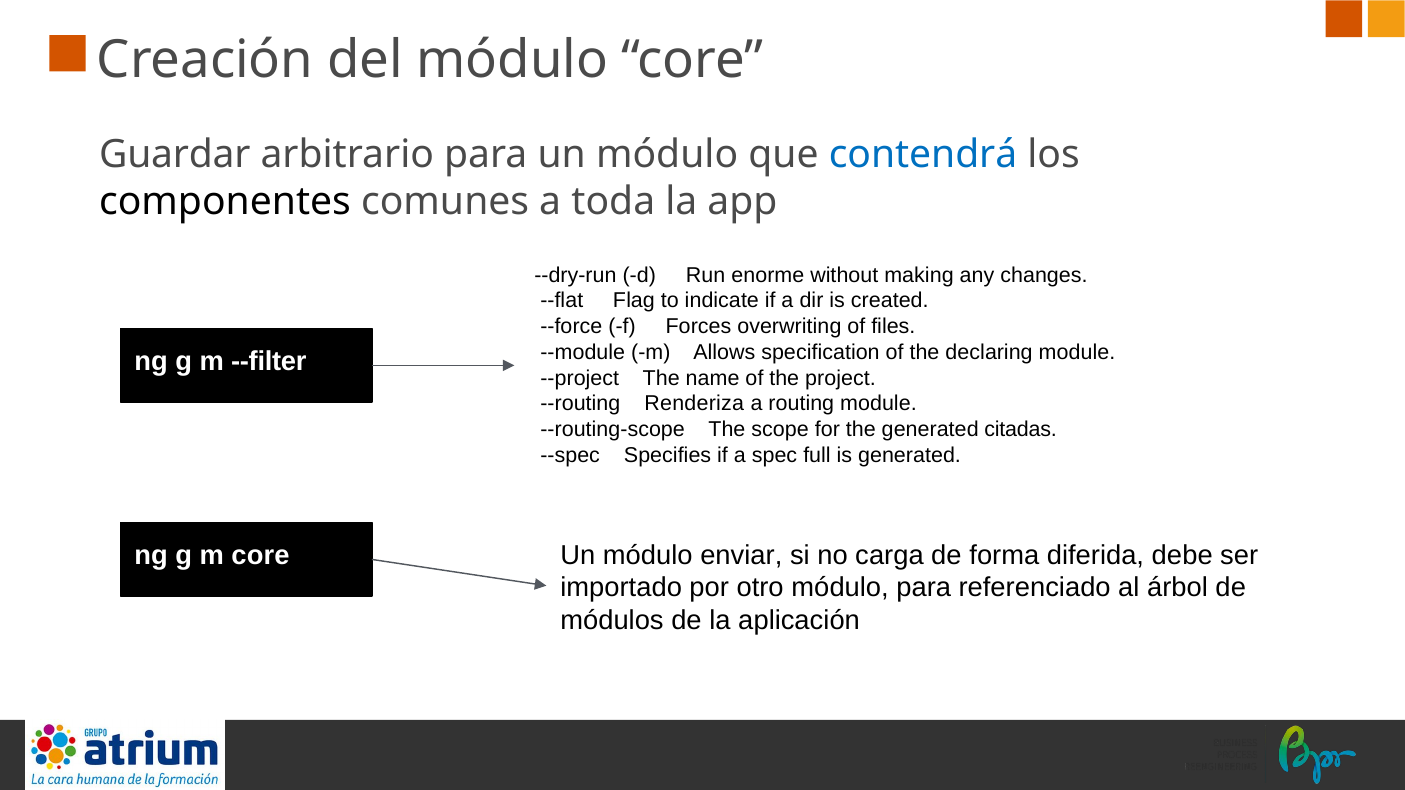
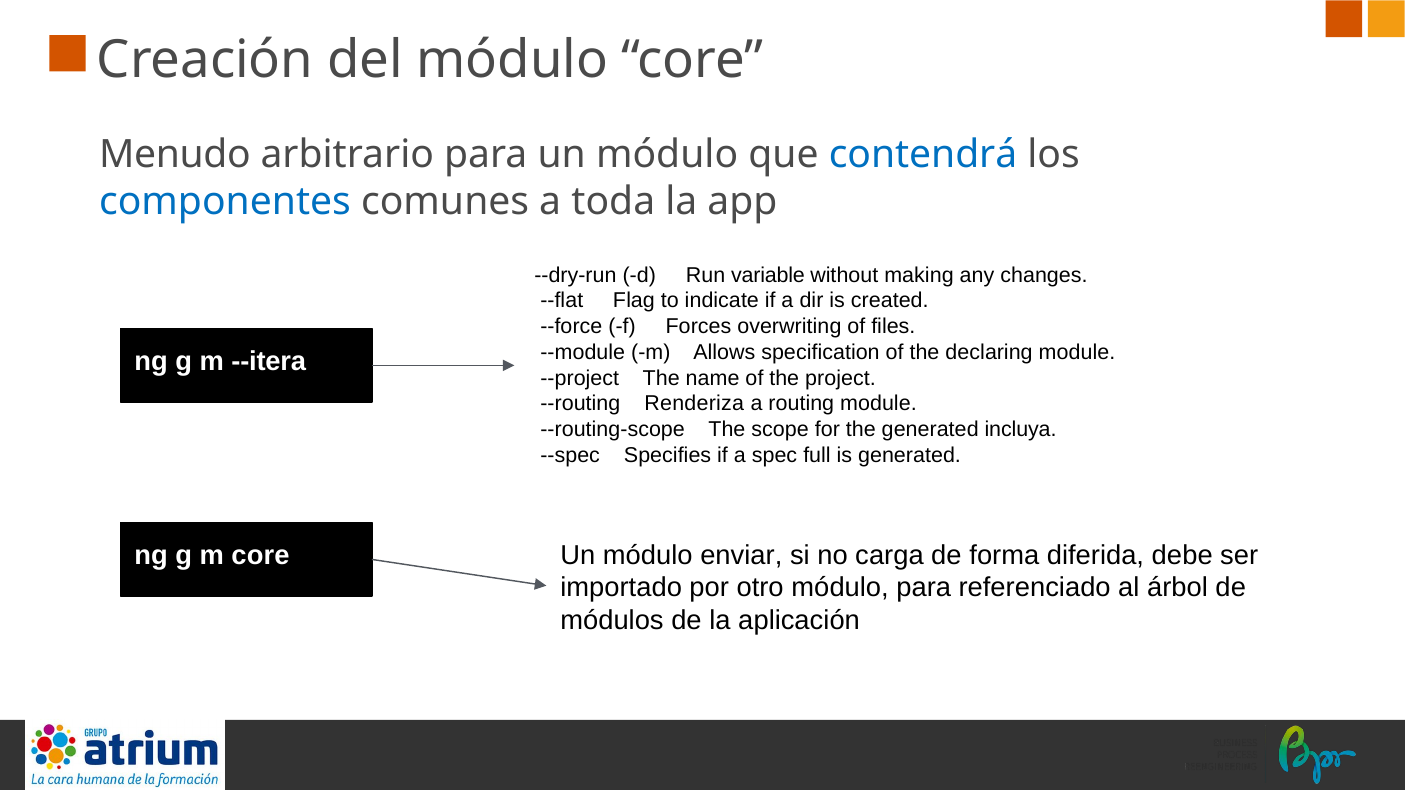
Guardar: Guardar -> Menudo (175, 155)
componentes colour: black -> blue (225, 202)
enorme: enorme -> variable (768, 275)
--filter: --filter -> --itera (269, 361)
citadas: citadas -> incluya (1021, 430)
